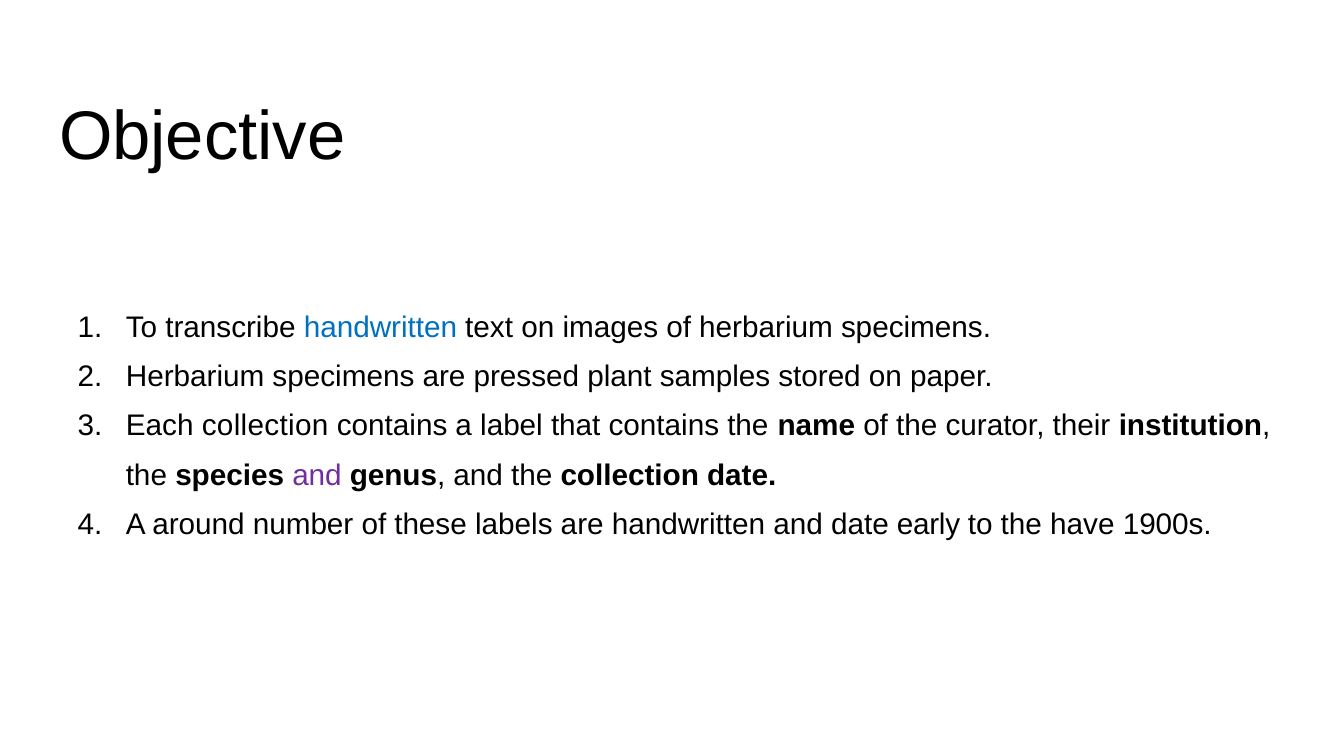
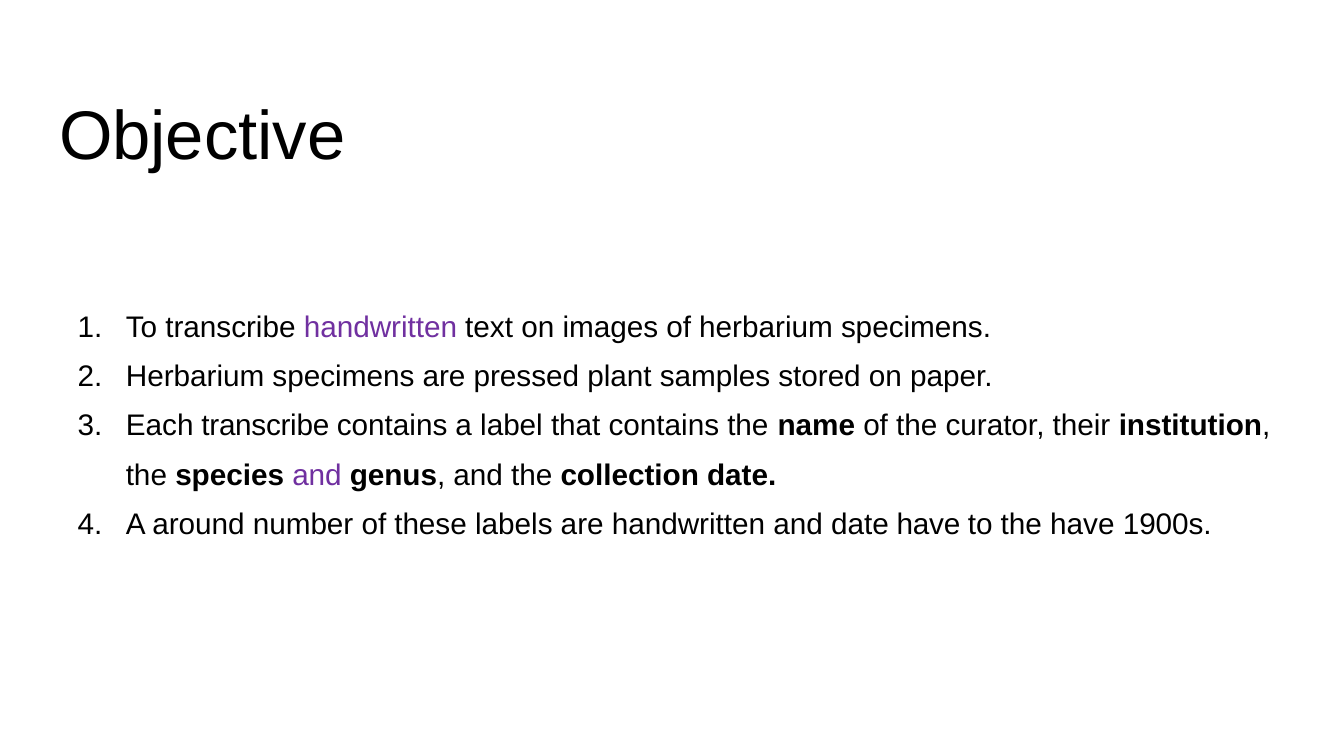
handwritten colour: blue -> purple (380, 328)
Each collection: collection -> transcribe (265, 426)
date early: early -> have (929, 525)
